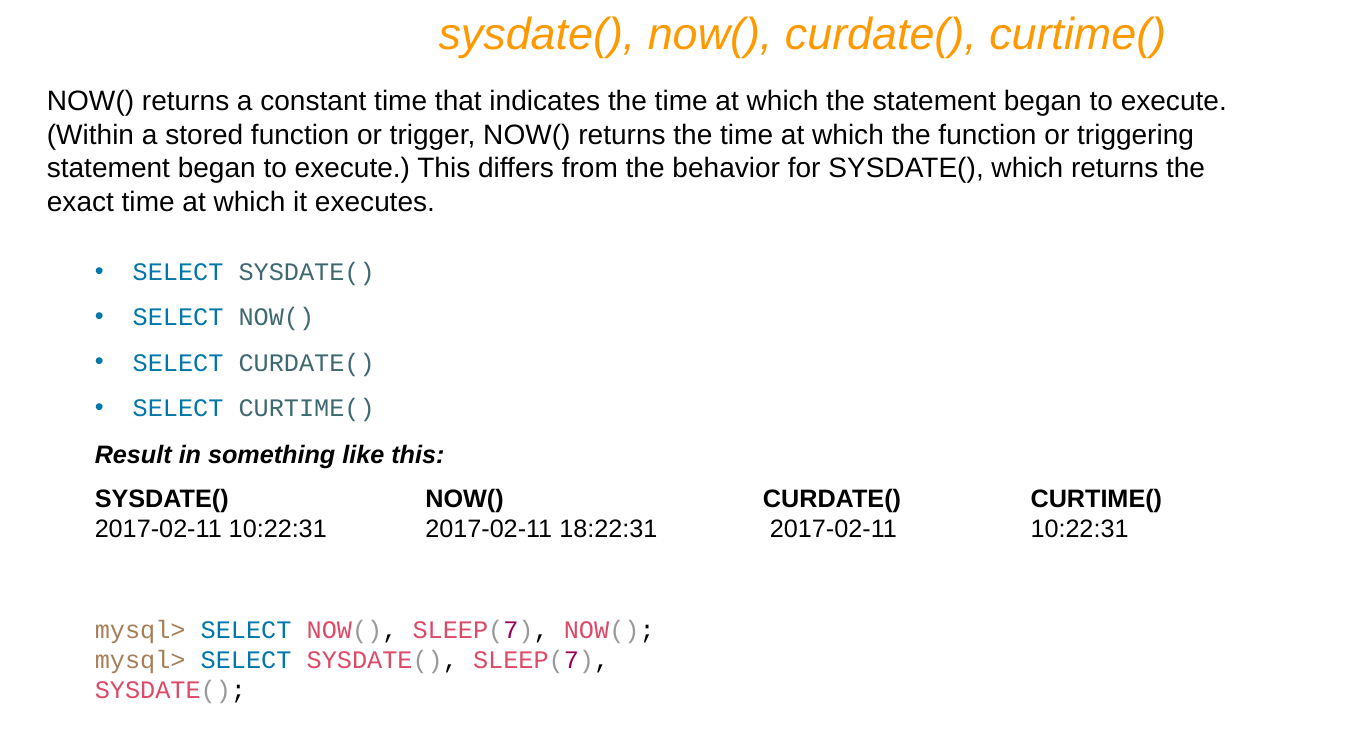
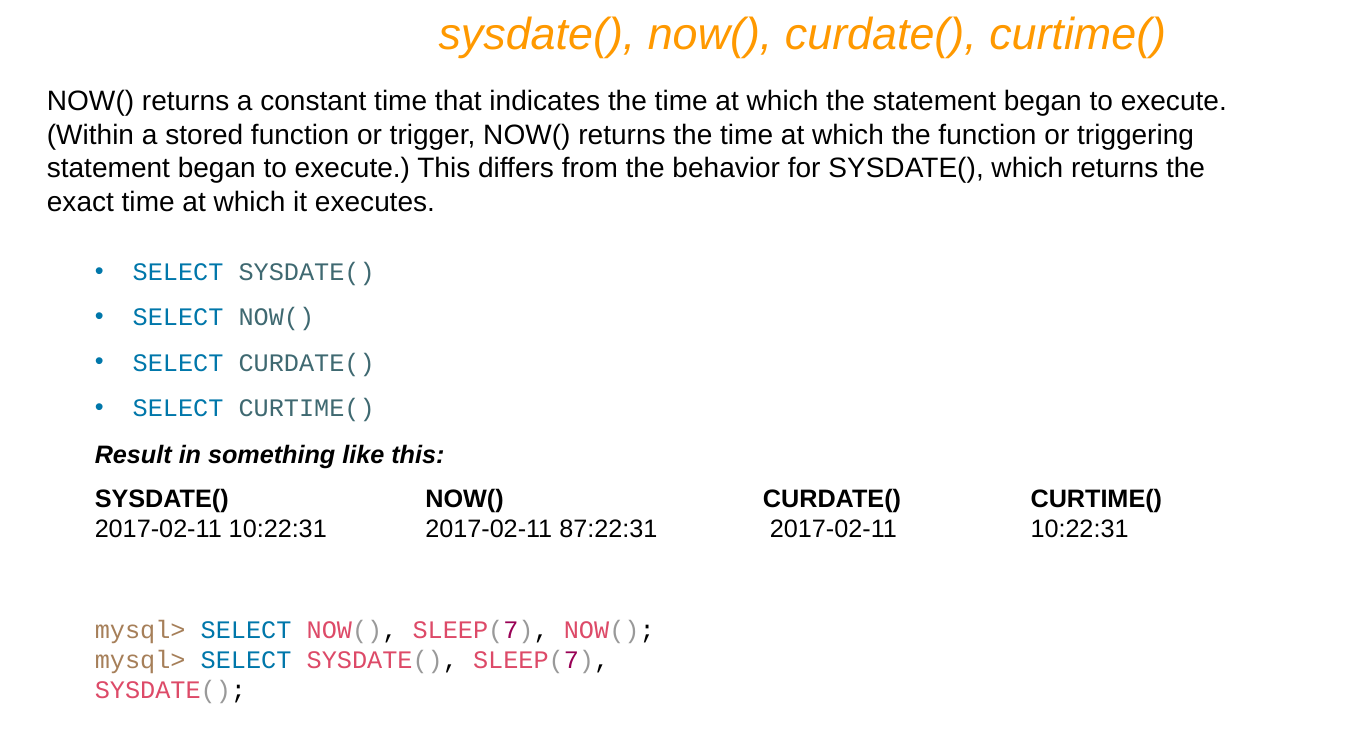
18:22:31: 18:22:31 -> 87:22:31 (608, 530)
